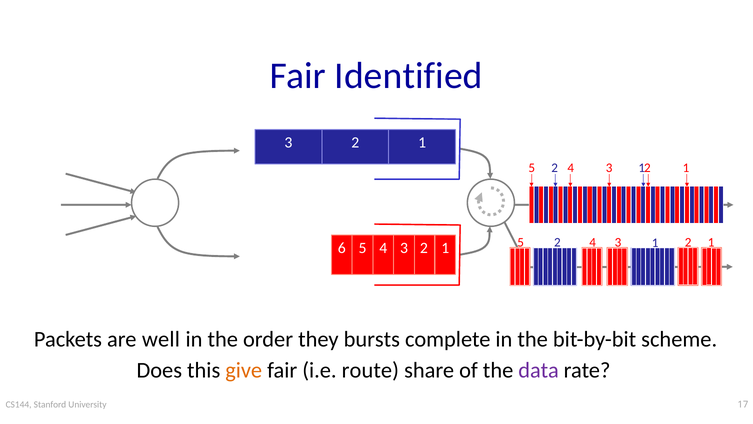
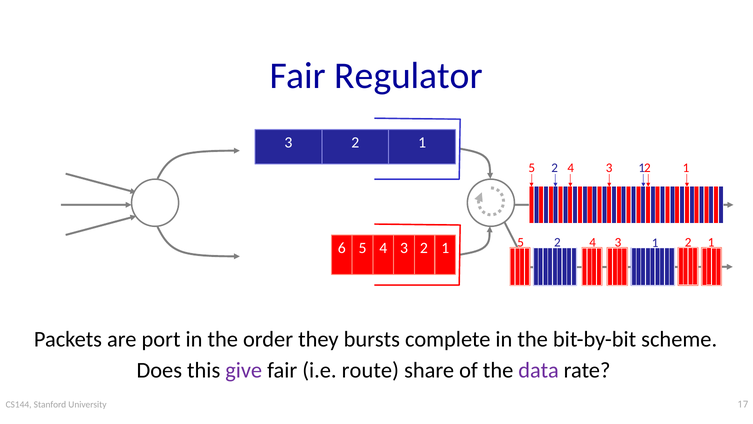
Identified: Identified -> Regulator (409, 76)
well: well -> port (161, 339)
give colour: orange -> purple (244, 370)
